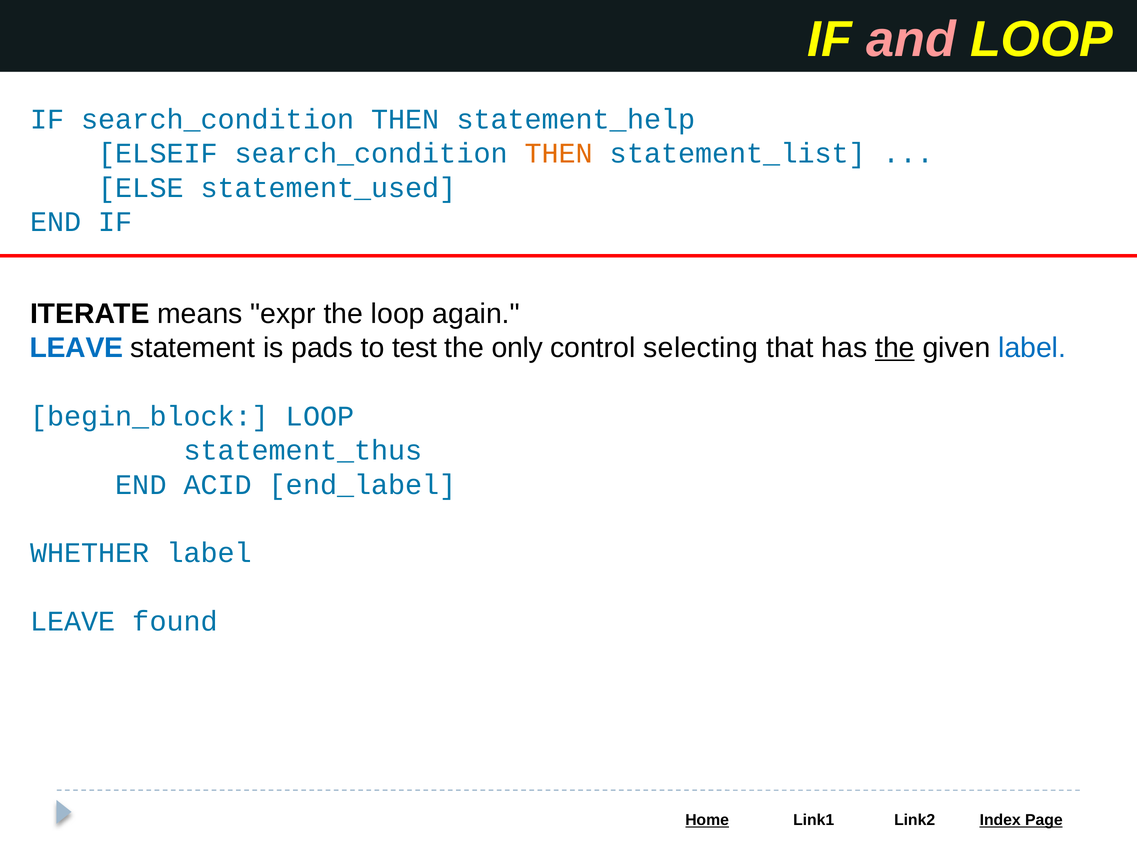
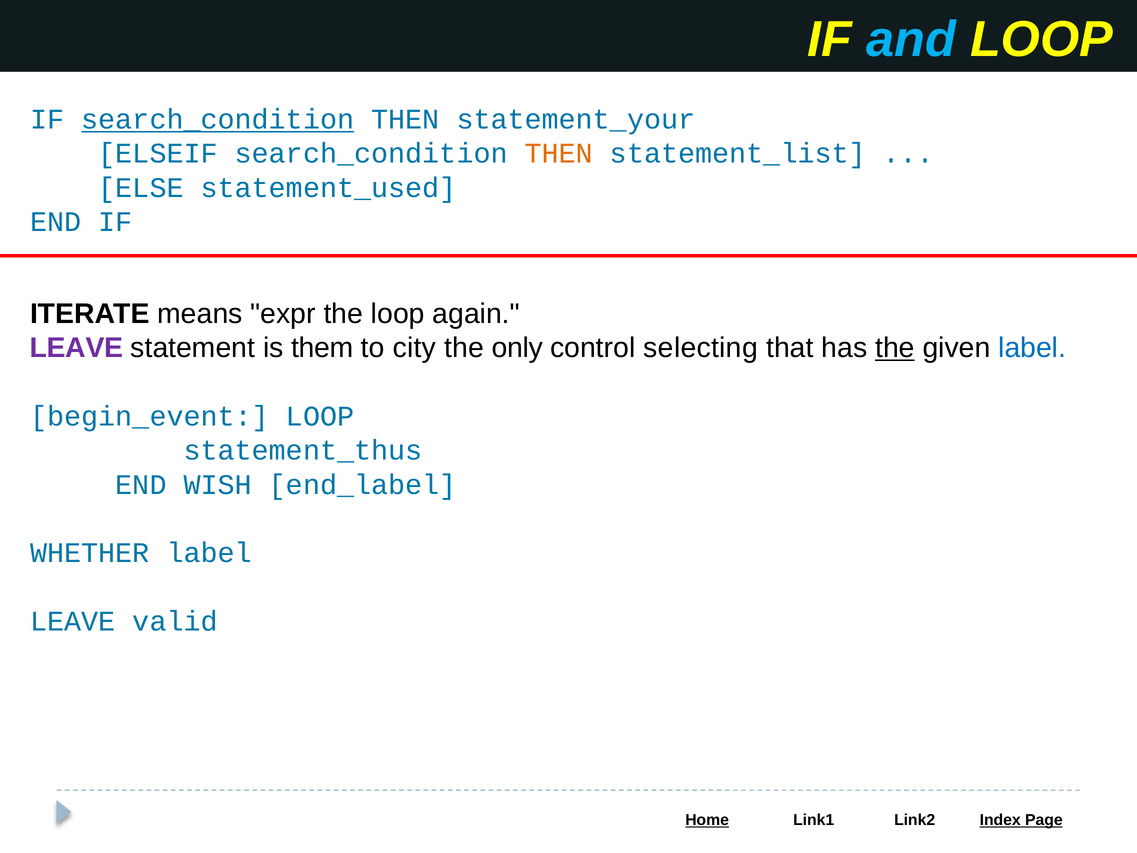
and colour: pink -> light blue (911, 39)
search_condition underline: none -> present (218, 119)
statement_help: statement_help -> statement_your (576, 119)
LEAVE colour: blue -> purple (76, 348)
pads: pads -> them (322, 348)
test: test -> city (414, 348)
begin_block: begin_block -> begin_event (150, 416)
ACID: ACID -> WISH (218, 485)
found: found -> valid (175, 621)
